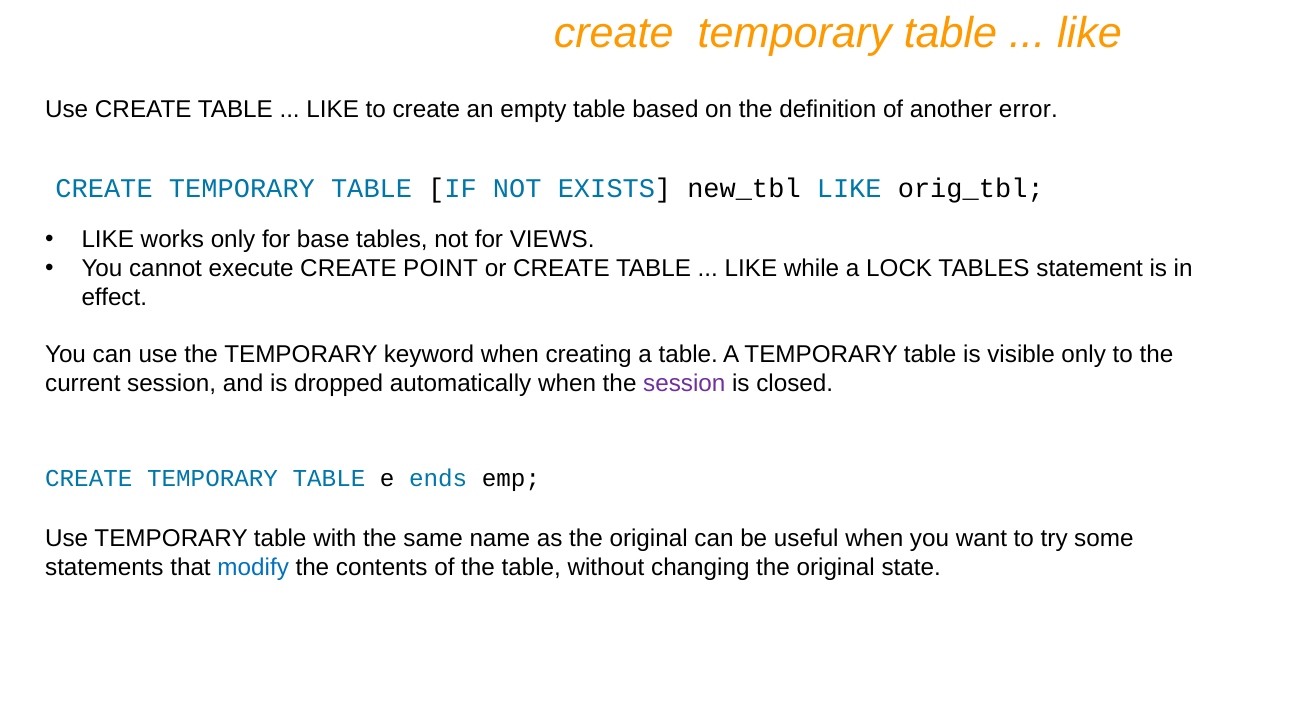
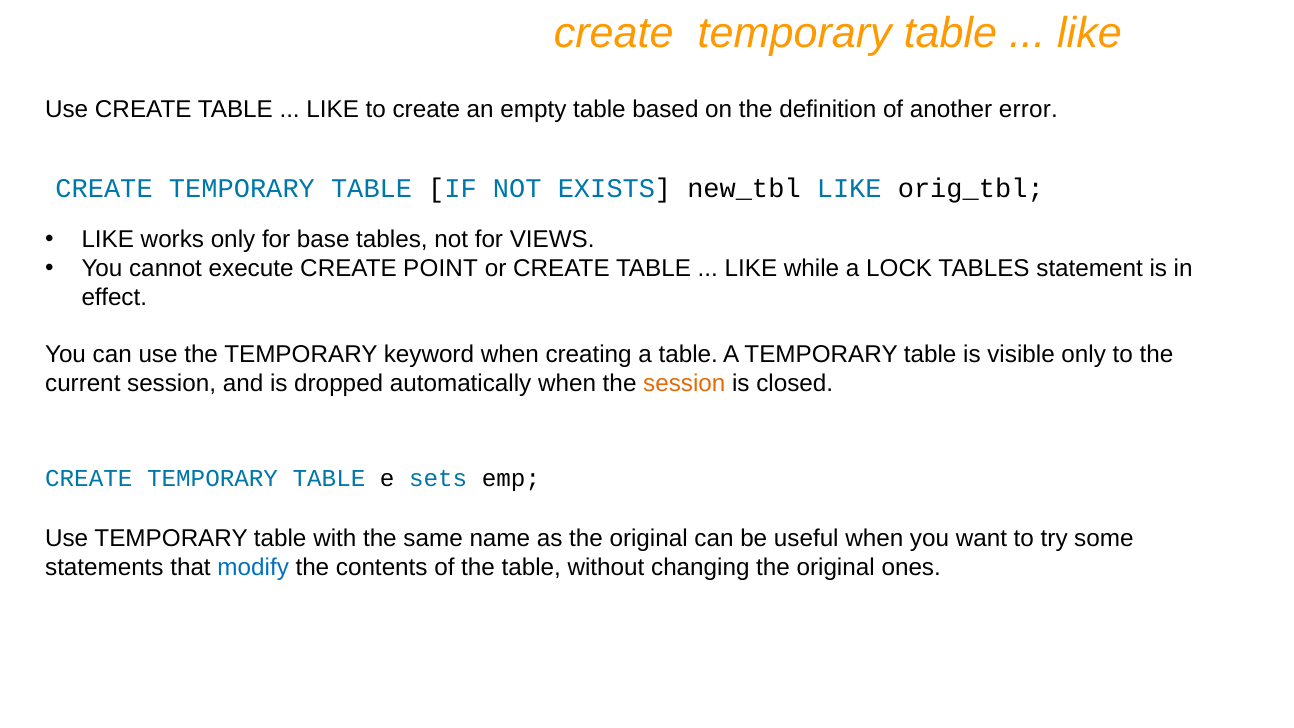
session colour: purple -> orange (684, 384)
ends: ends -> sets (438, 478)
state: state -> ones (911, 567)
